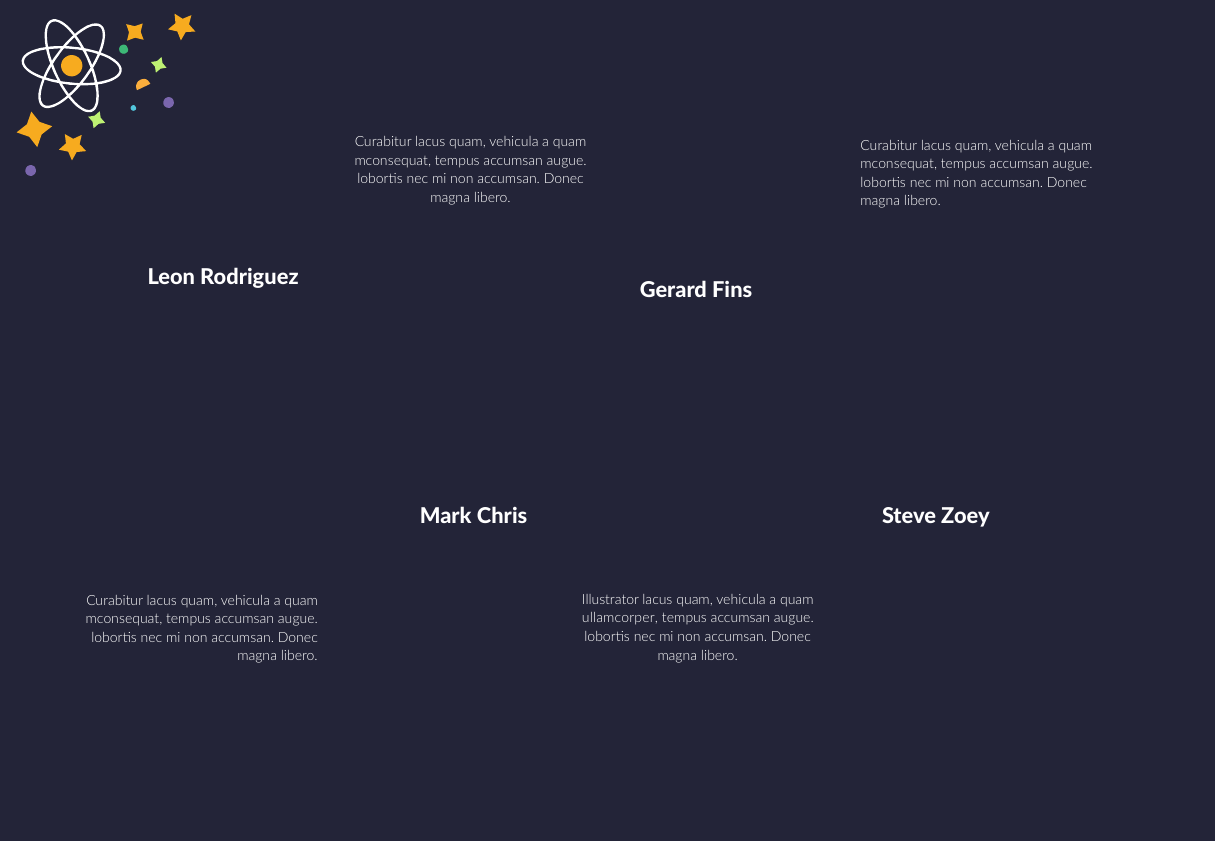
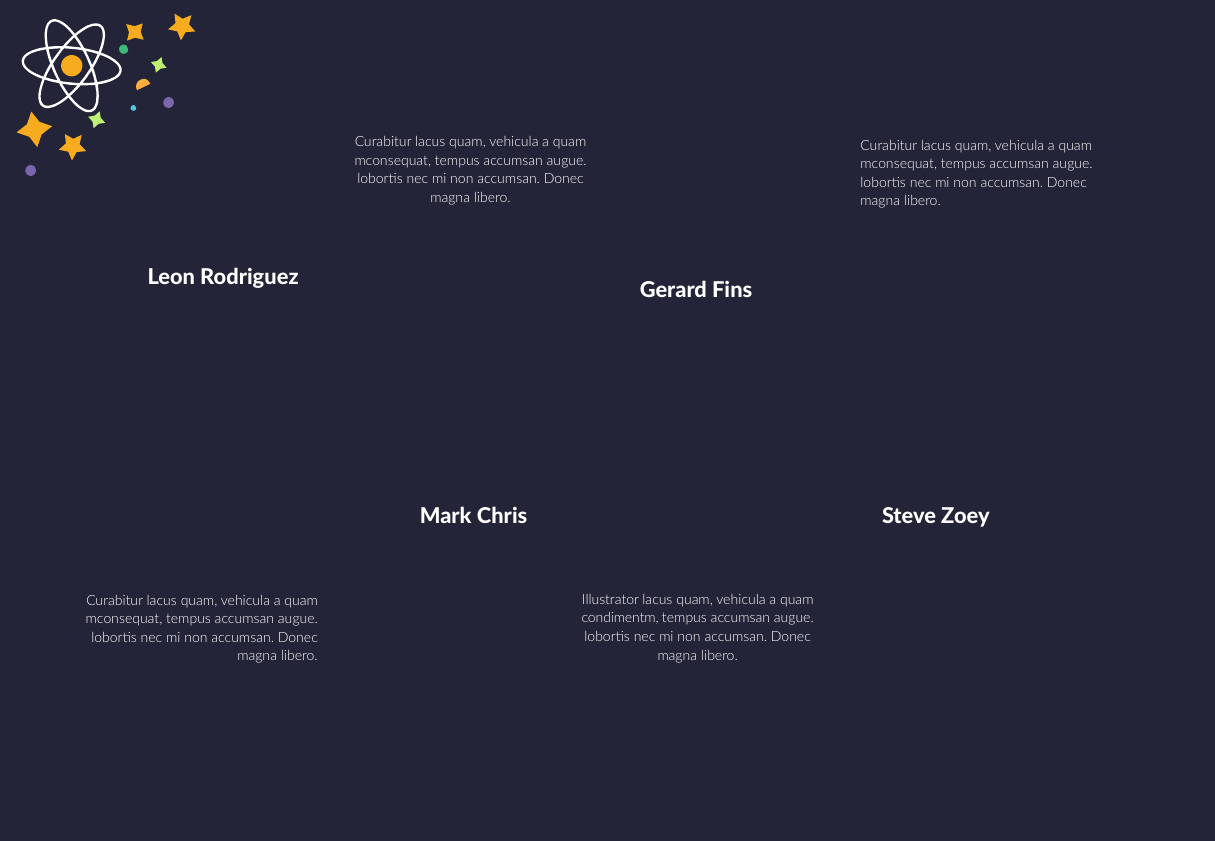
ullamcorper: ullamcorper -> condimentm (620, 618)
